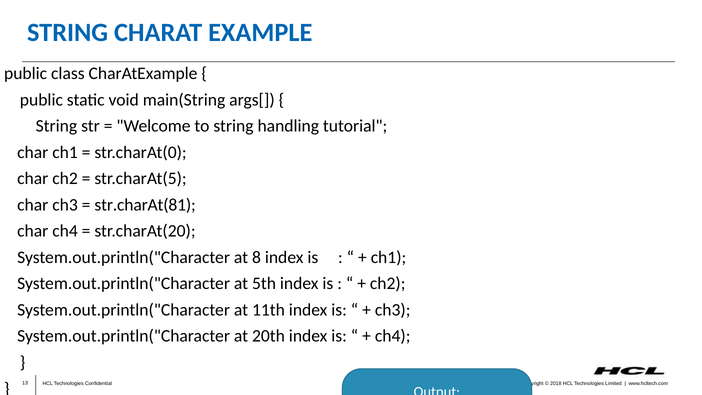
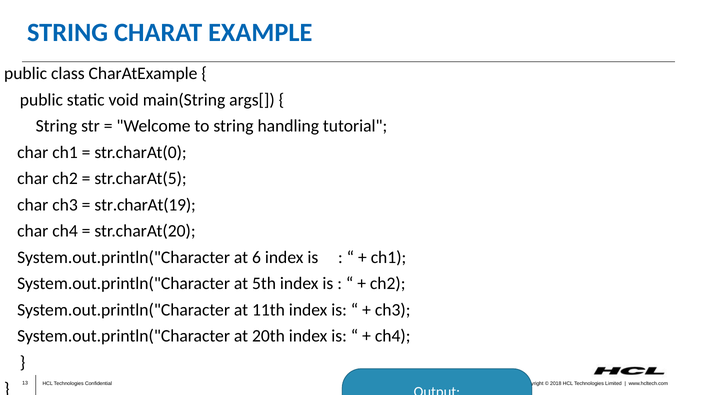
str.charAt(81: str.charAt(81 -> str.charAt(19 (145, 205)
8: 8 -> 6 (256, 257)
